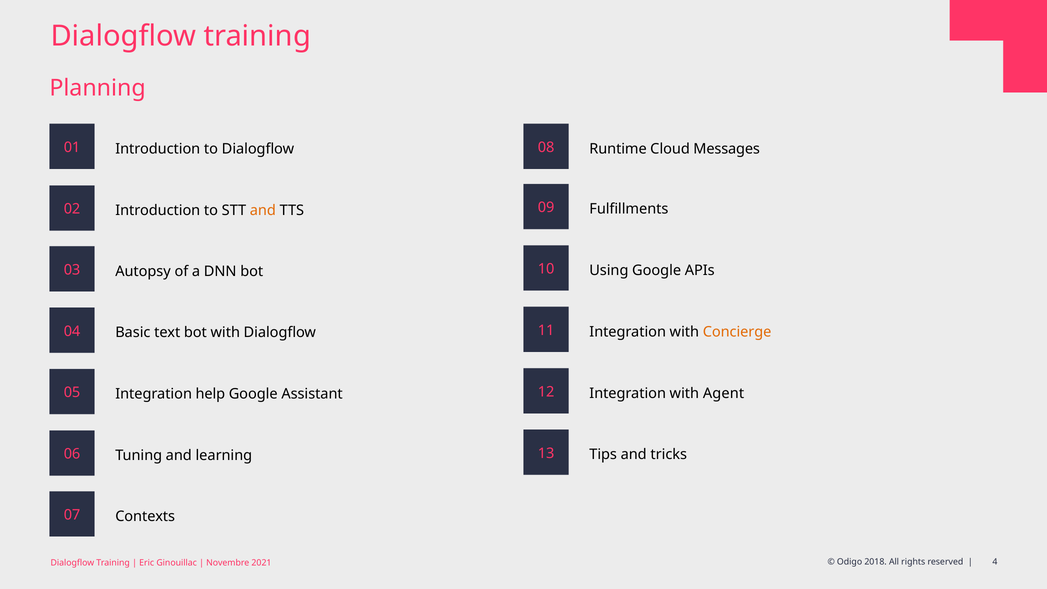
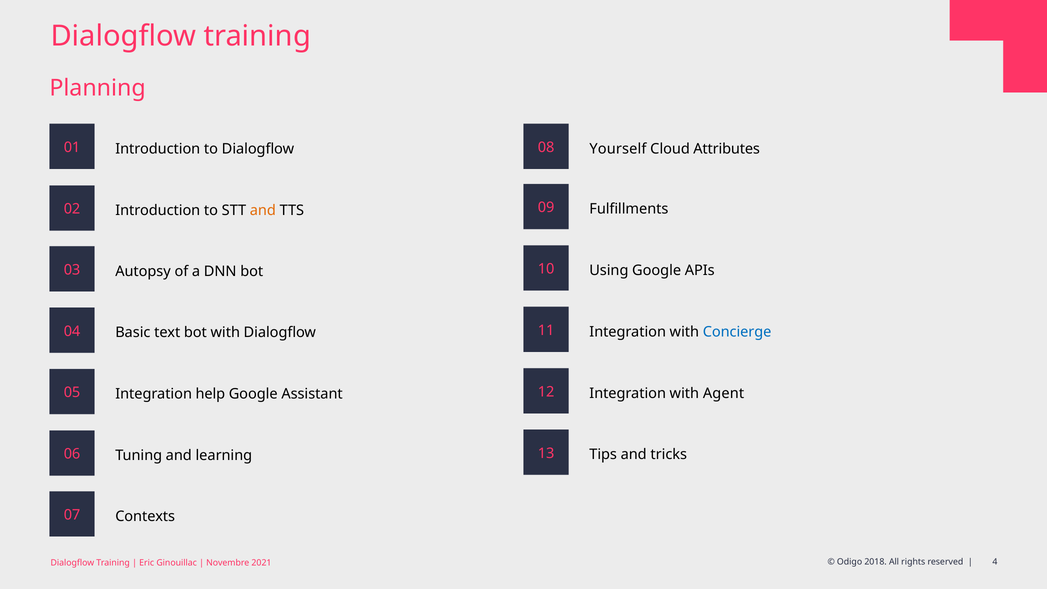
Runtime: Runtime -> Yourself (618, 149)
Messages: Messages -> Attributes (727, 149)
Concierge colour: orange -> blue (737, 332)
